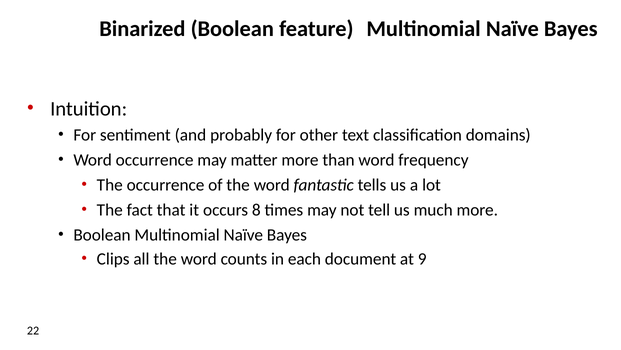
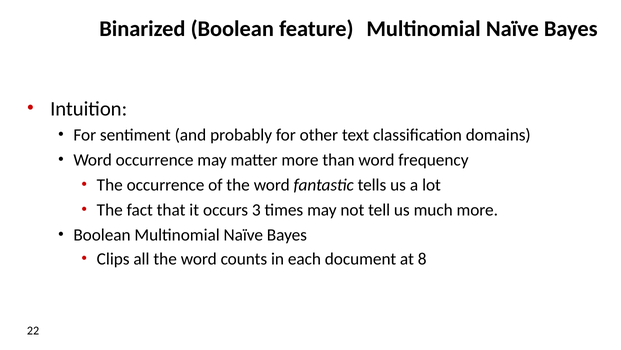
8: 8 -> 3 (256, 210)
9: 9 -> 8 (422, 259)
